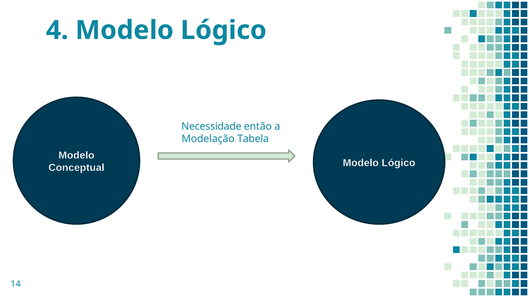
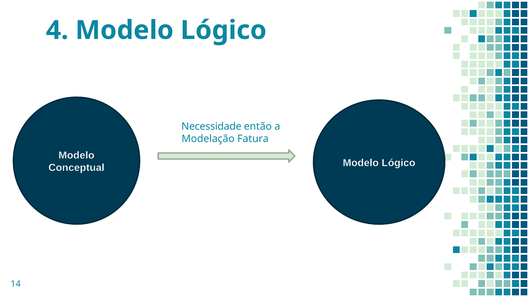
Tabela: Tabela -> Fatura (253, 139)
